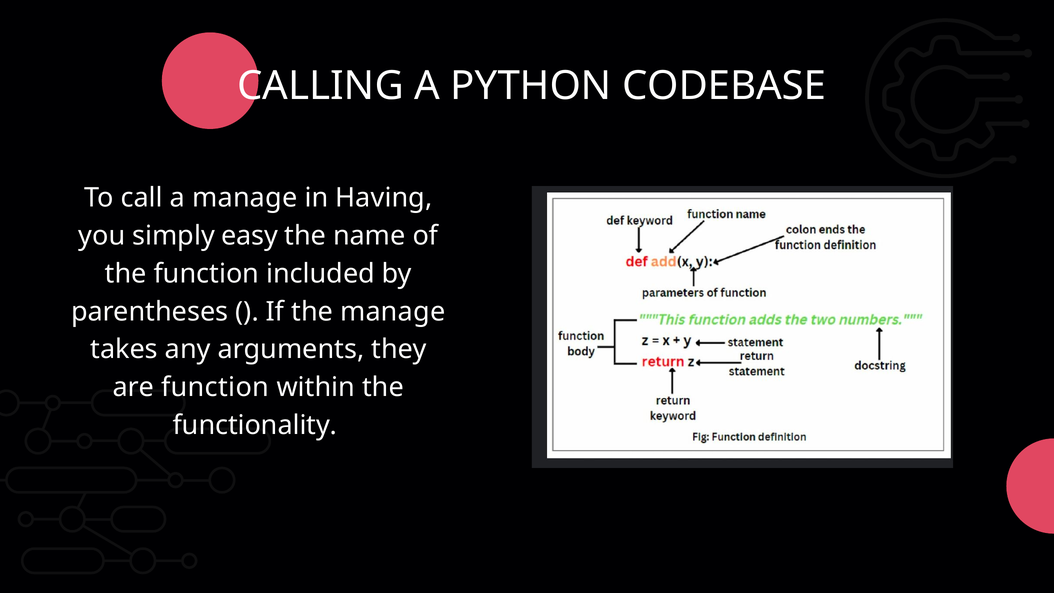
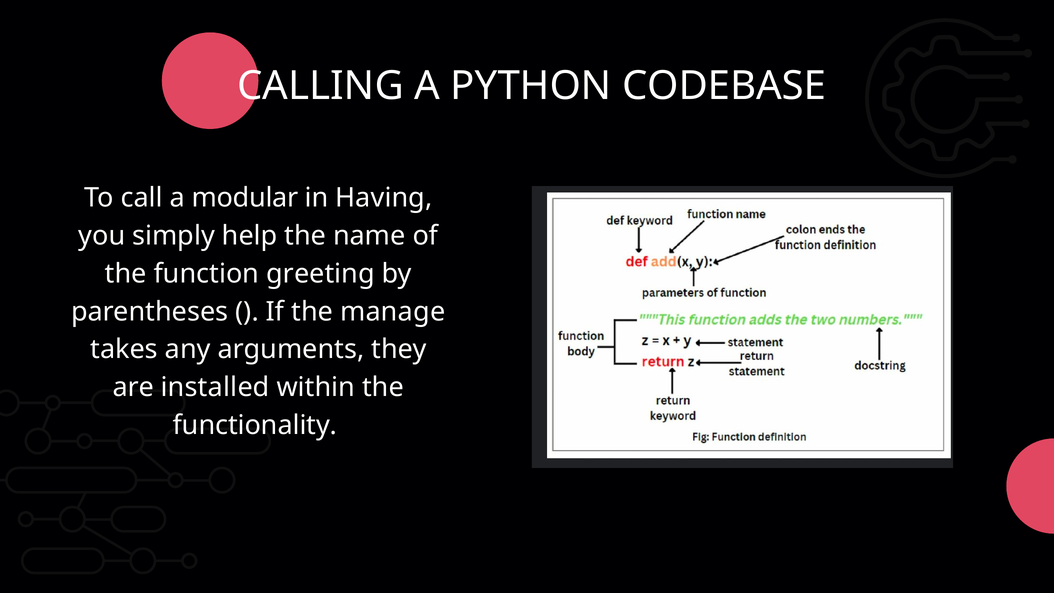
a manage: manage -> modular (245, 198)
easy: easy -> help (250, 236)
included: included -> greeting (321, 274)
are function: function -> installed (215, 387)
